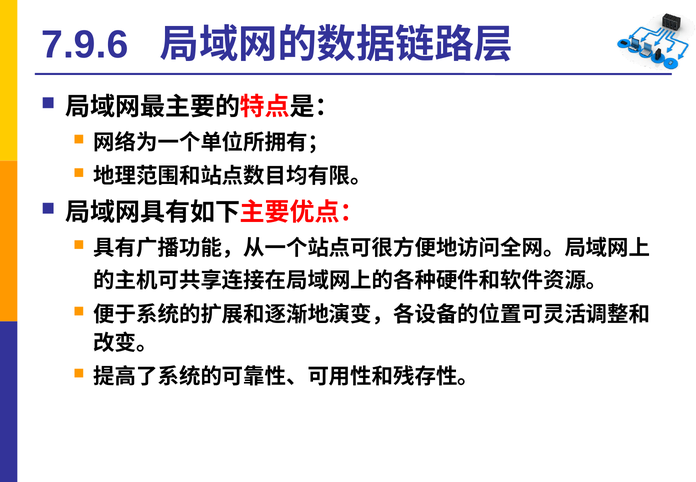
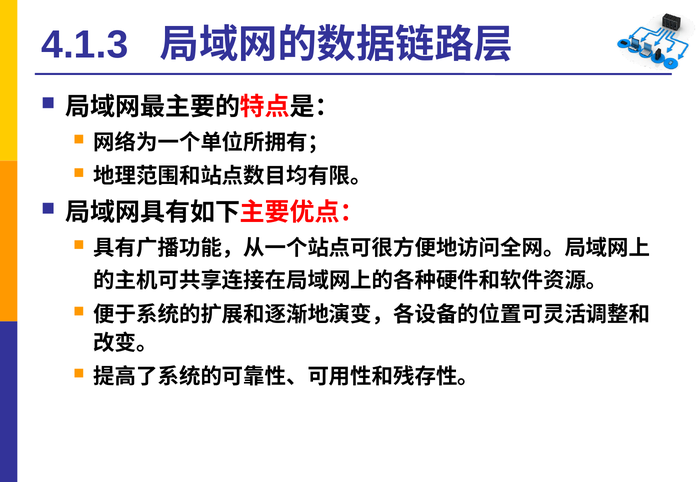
7.9.6: 7.9.6 -> 4.1.3 (85, 45)
